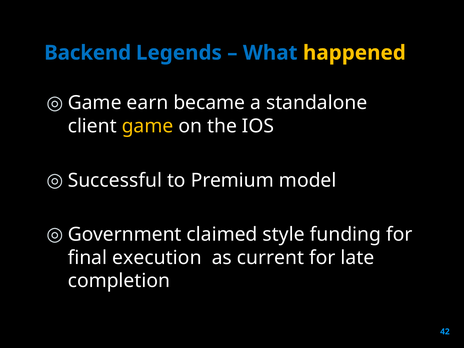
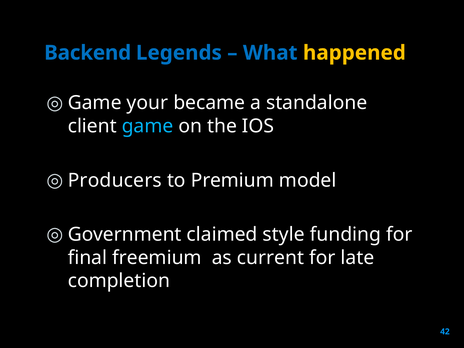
earn: earn -> your (147, 103)
game colour: yellow -> light blue (148, 126)
Successful: Successful -> Producers (115, 180)
execution: execution -> freemium (157, 258)
